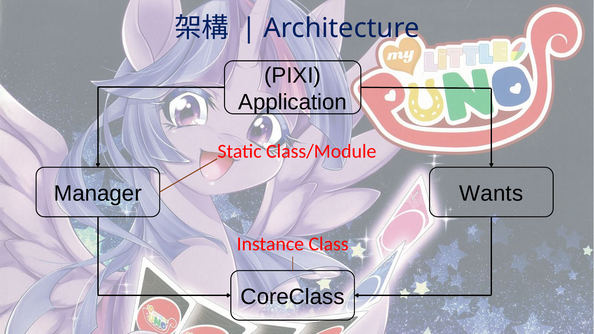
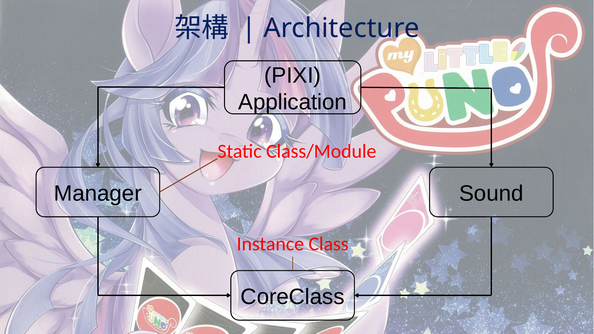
Wants: Wants -> Sound (491, 194)
